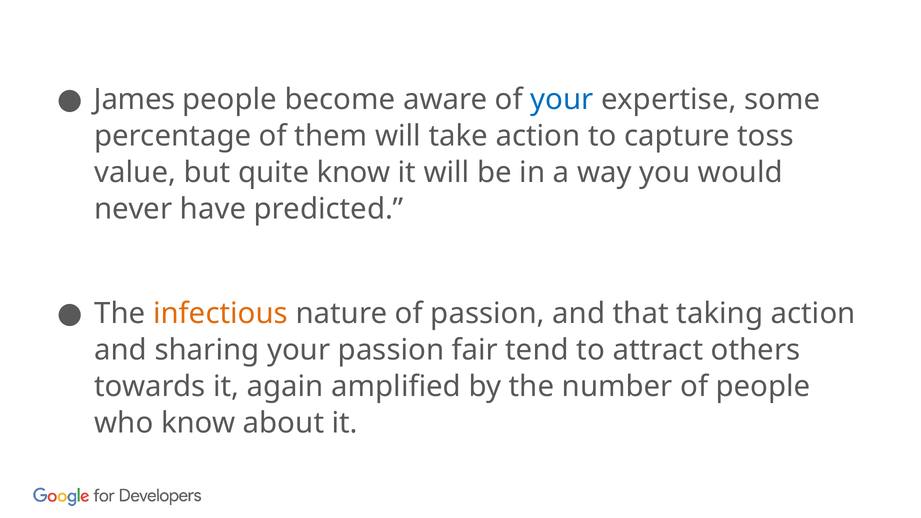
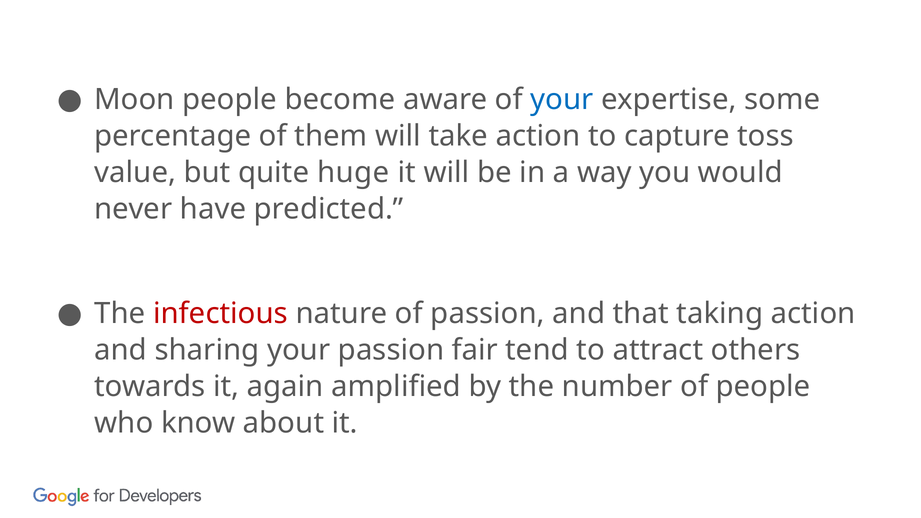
James: James -> Moon (135, 99)
quite know: know -> huge (353, 173)
infectious colour: orange -> red (220, 314)
